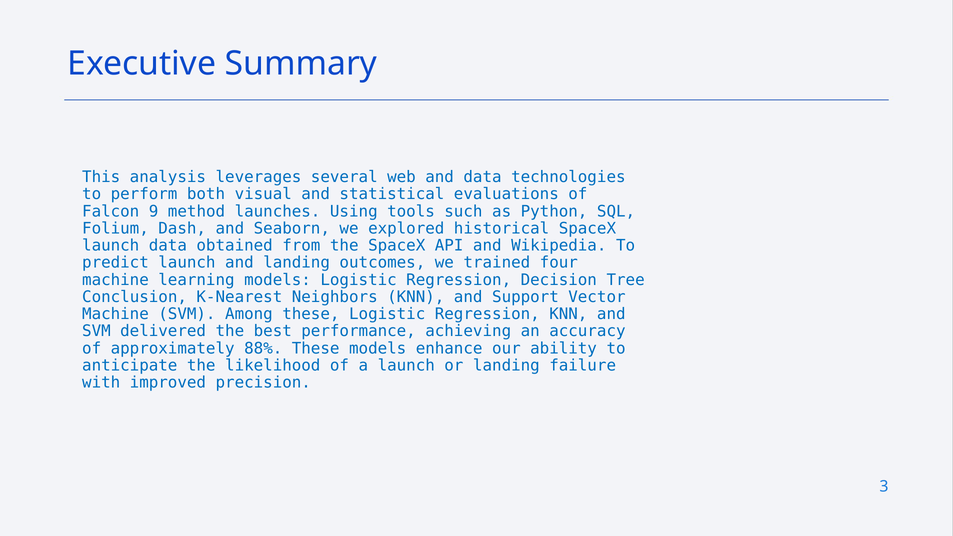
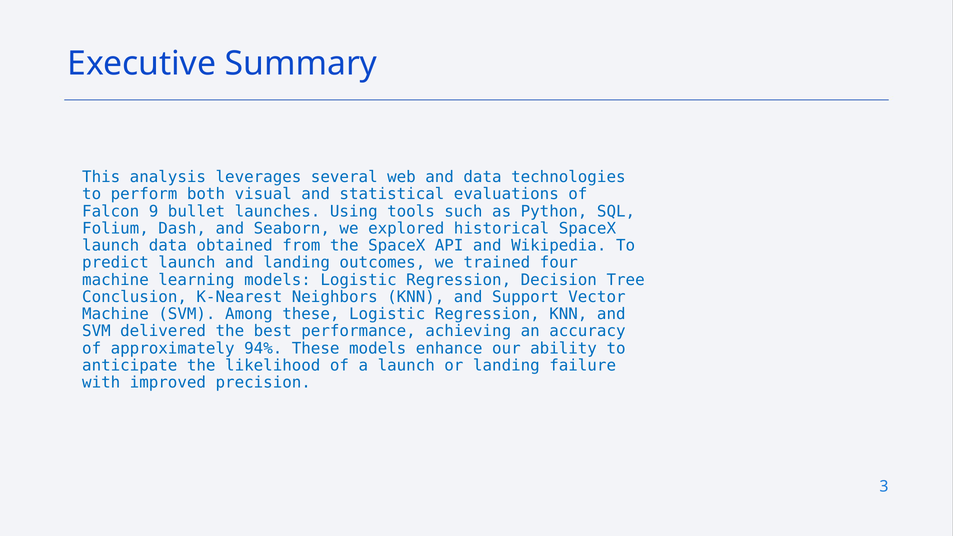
method: method -> bullet (197, 211)
88%: 88% -> 94% (263, 348)
